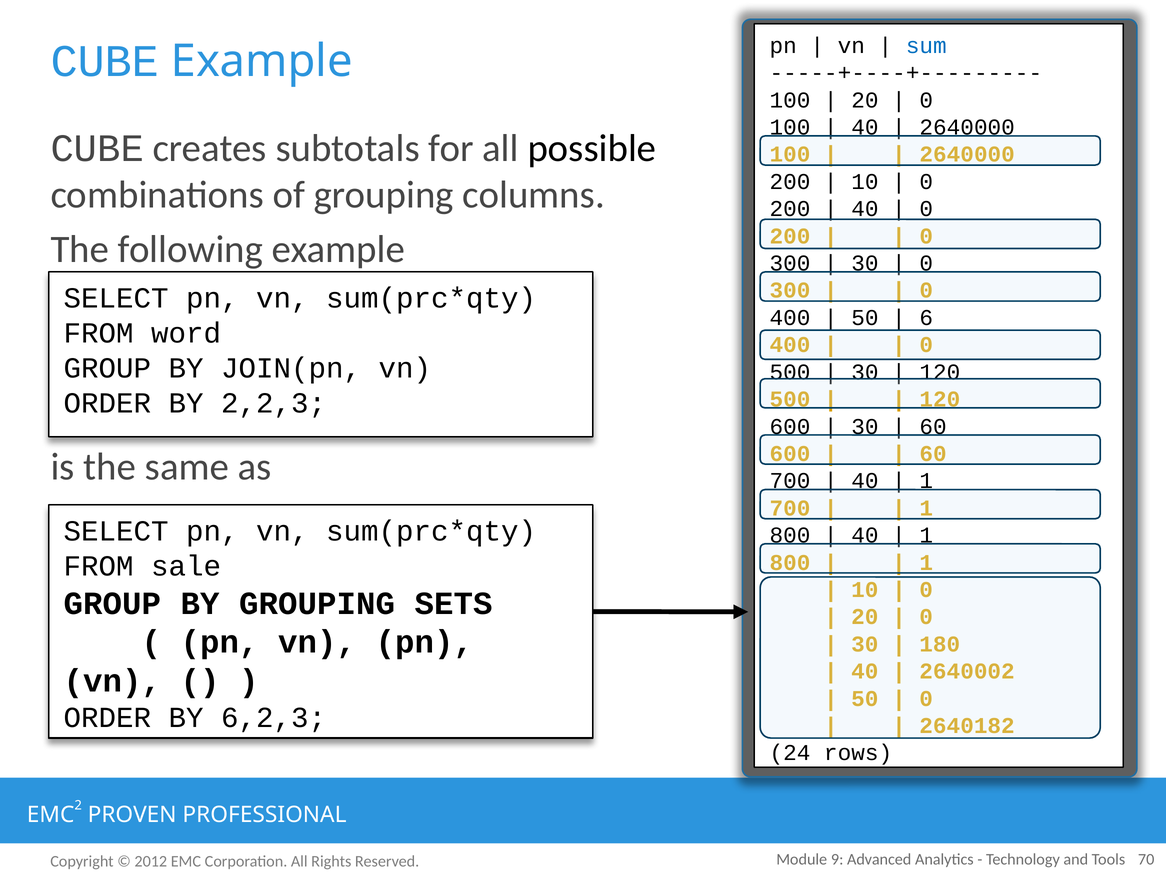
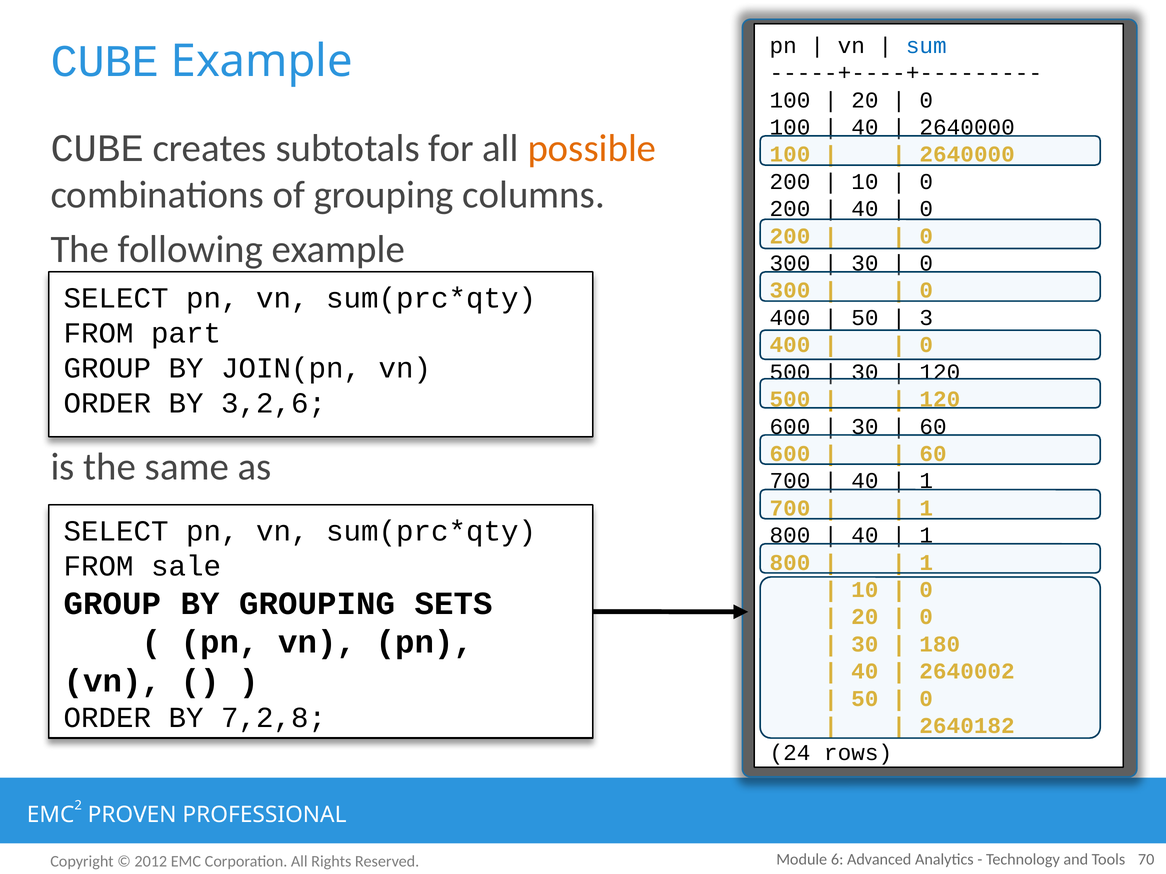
possible colour: black -> orange (592, 148)
6: 6 -> 3 (926, 318)
word: word -> part (186, 333)
2,2,3: 2,2,3 -> 3,2,6 (274, 403)
6,2,3: 6,2,3 -> 7,2,8 (274, 718)
9: 9 -> 6 (837, 860)
